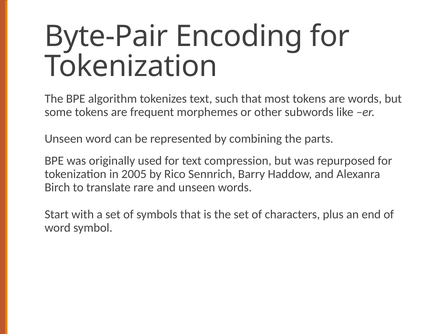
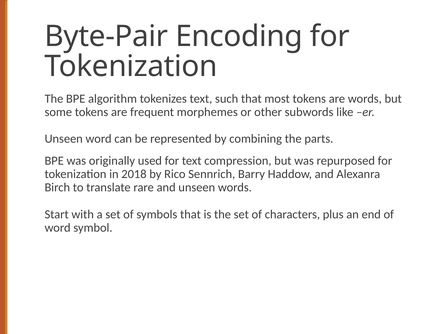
2005: 2005 -> 2018 (134, 174)
